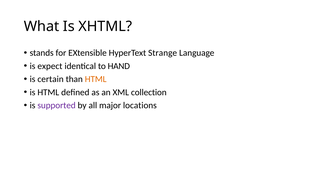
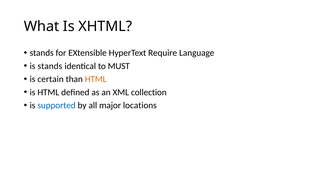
Strange: Strange -> Require (163, 53)
is expect: expect -> stands (50, 66)
HAND: HAND -> MUST (119, 66)
supported colour: purple -> blue (57, 105)
